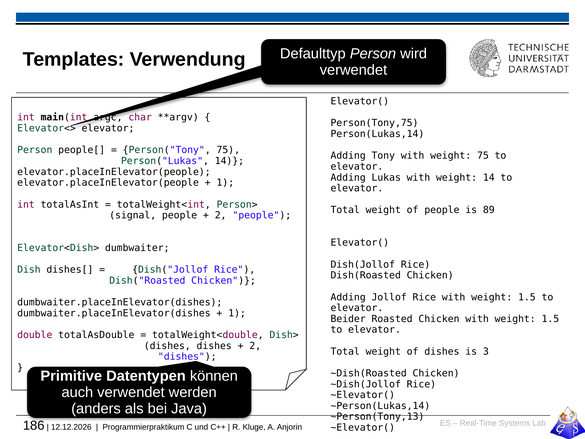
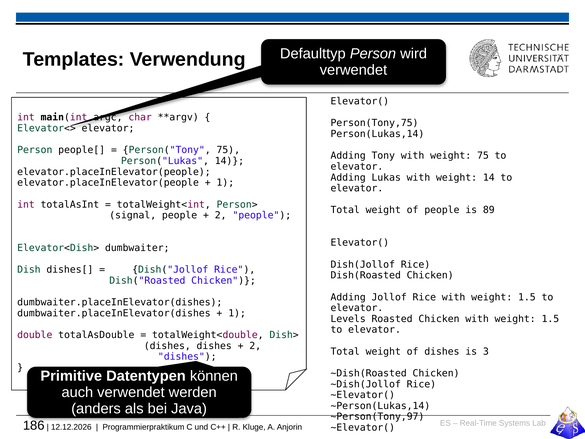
Beider: Beider -> Levels (348, 319)
~Person(Tony,13: ~Person(Tony,13 -> ~Person(Tony,97 (377, 417)
